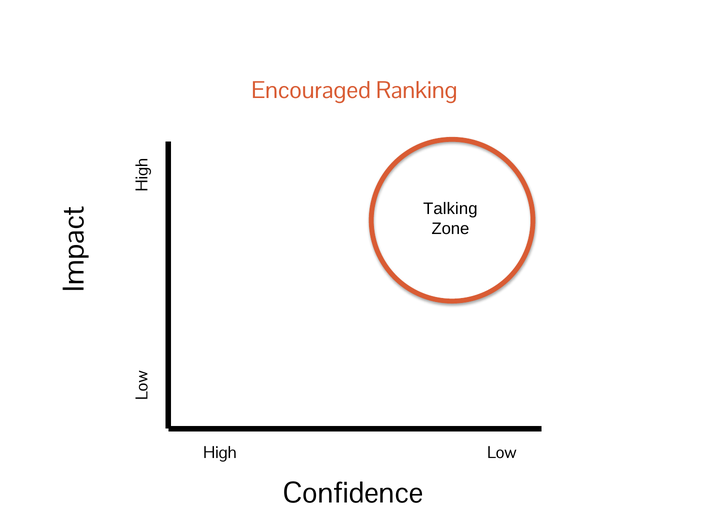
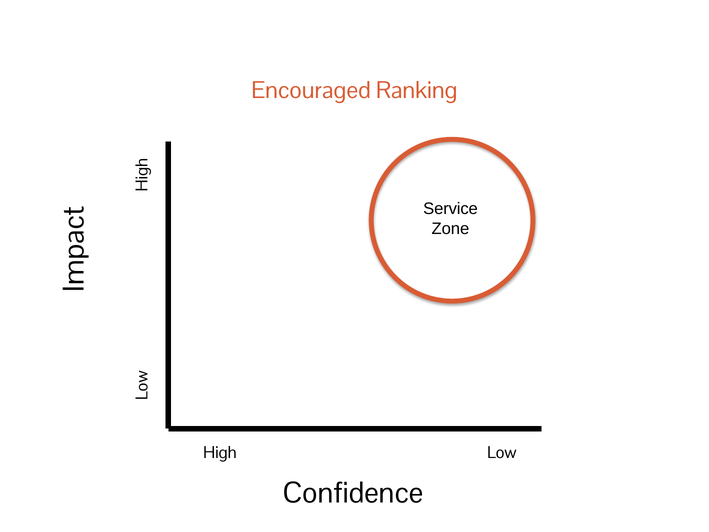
Talking: Talking -> Service (451, 209)
